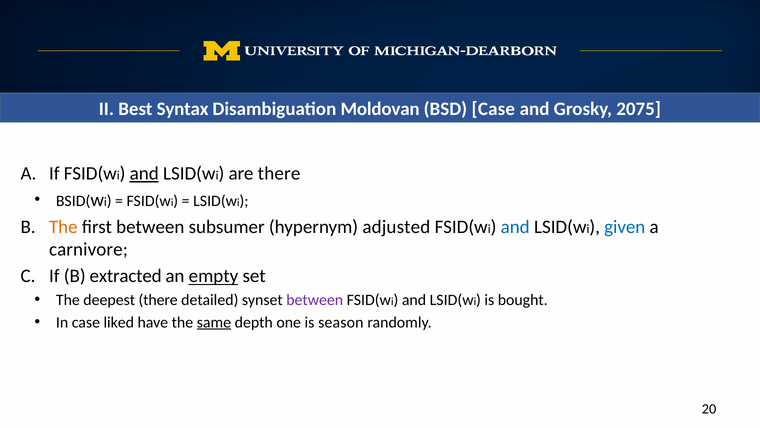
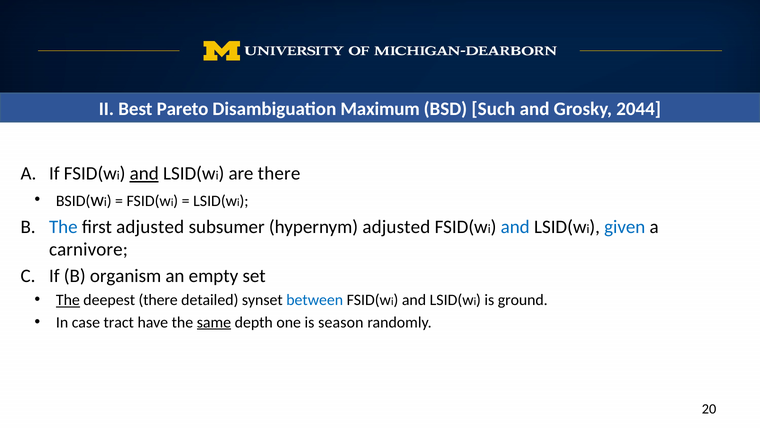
Syntax: Syntax -> Pareto (183, 109)
Moldovan: Moldovan -> Maximum (380, 109)
BSD Case: Case -> Such (493, 109)
2075: 2075 -> 2044 (639, 109)
The colour: orange -> blue (63, 226)
first between: between -> adjusted (150, 226)
extracted: extracted -> organism (126, 276)
empty underline: present -> none (213, 276)
The underline: none -> present (68, 300)
between colour: purple -> blue (315, 300)
bought: bought -> ground (523, 300)
liked: liked -> tract (119, 322)
